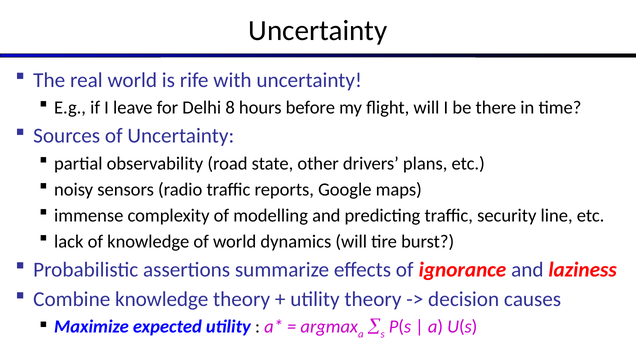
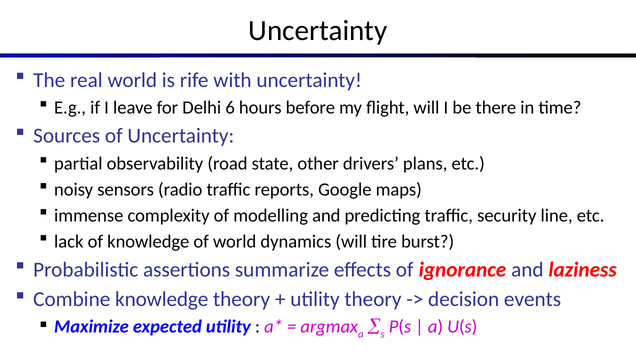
8: 8 -> 6 (230, 108)
causes: causes -> events (533, 299)
